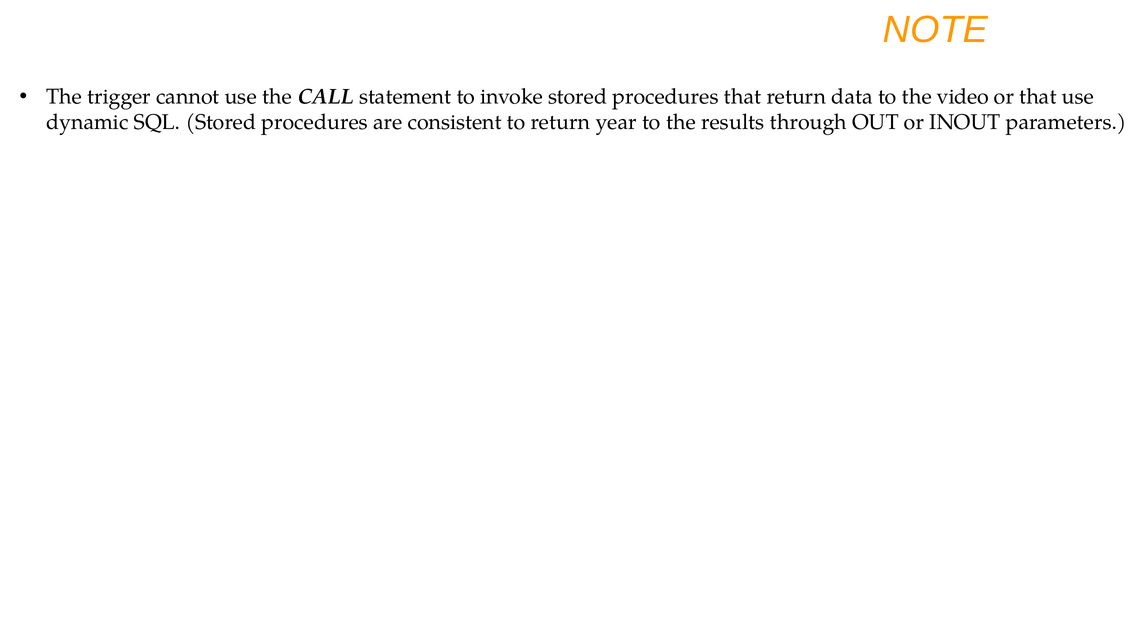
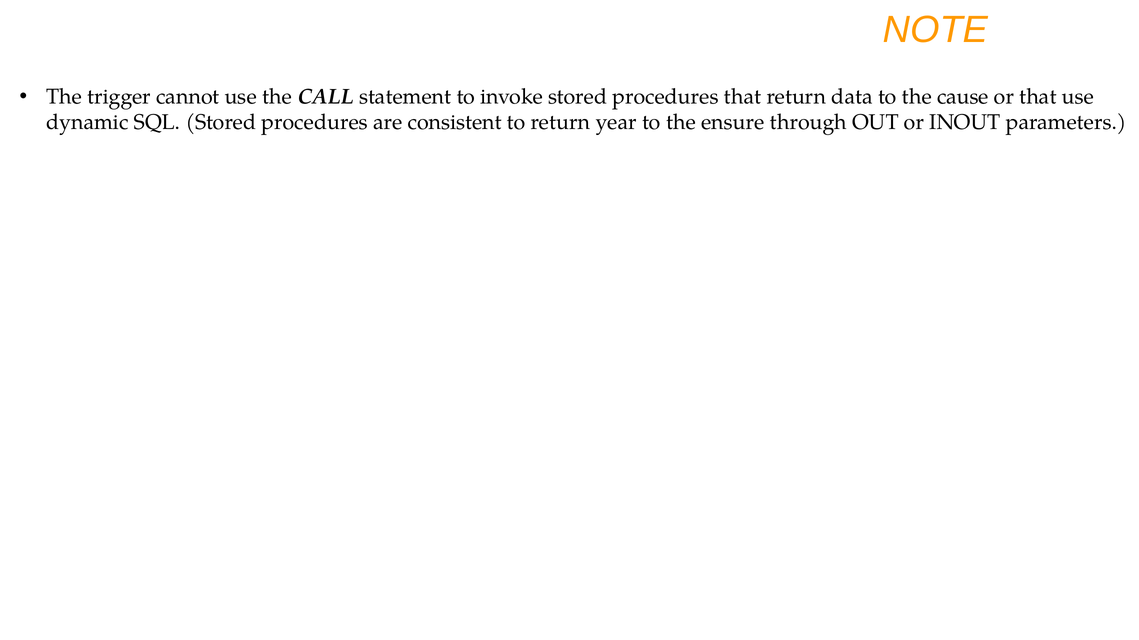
video: video -> cause (963, 97)
results: results -> ensure (733, 122)
